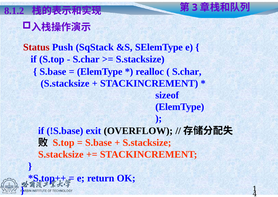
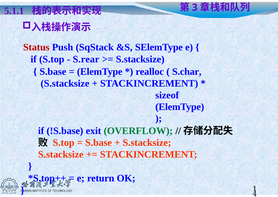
8.1.2: 8.1.2 -> 5.1.1 (14, 11)
S.char: S.char -> S.rear (86, 59)
OVERFLOW colour: black -> green (138, 131)
